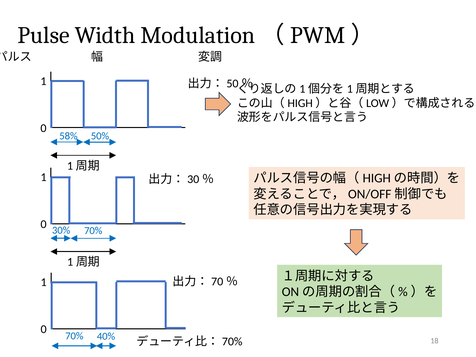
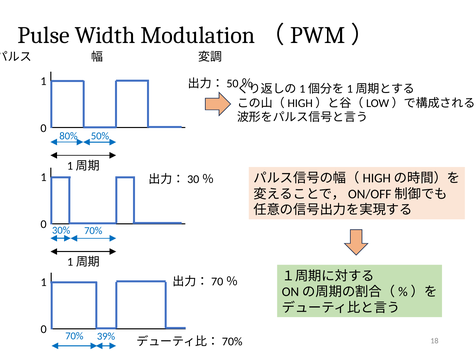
58%: 58% -> 80% (68, 136)
40%: 40% -> 39% (106, 336)
